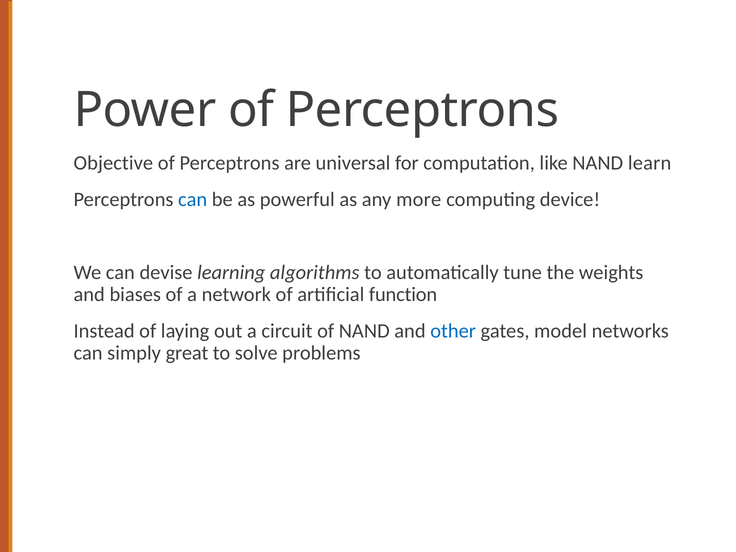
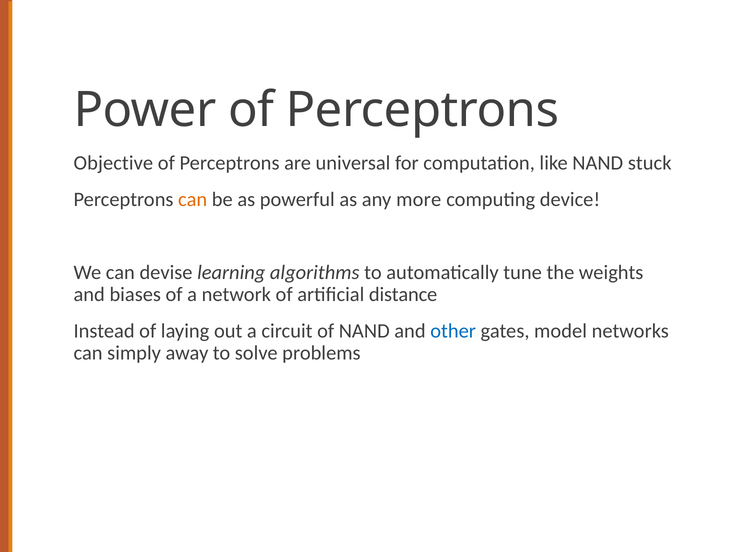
learn: learn -> stuck (650, 163)
can colour: blue -> orange (193, 200)
function: function -> distance (403, 294)
great: great -> away (187, 353)
